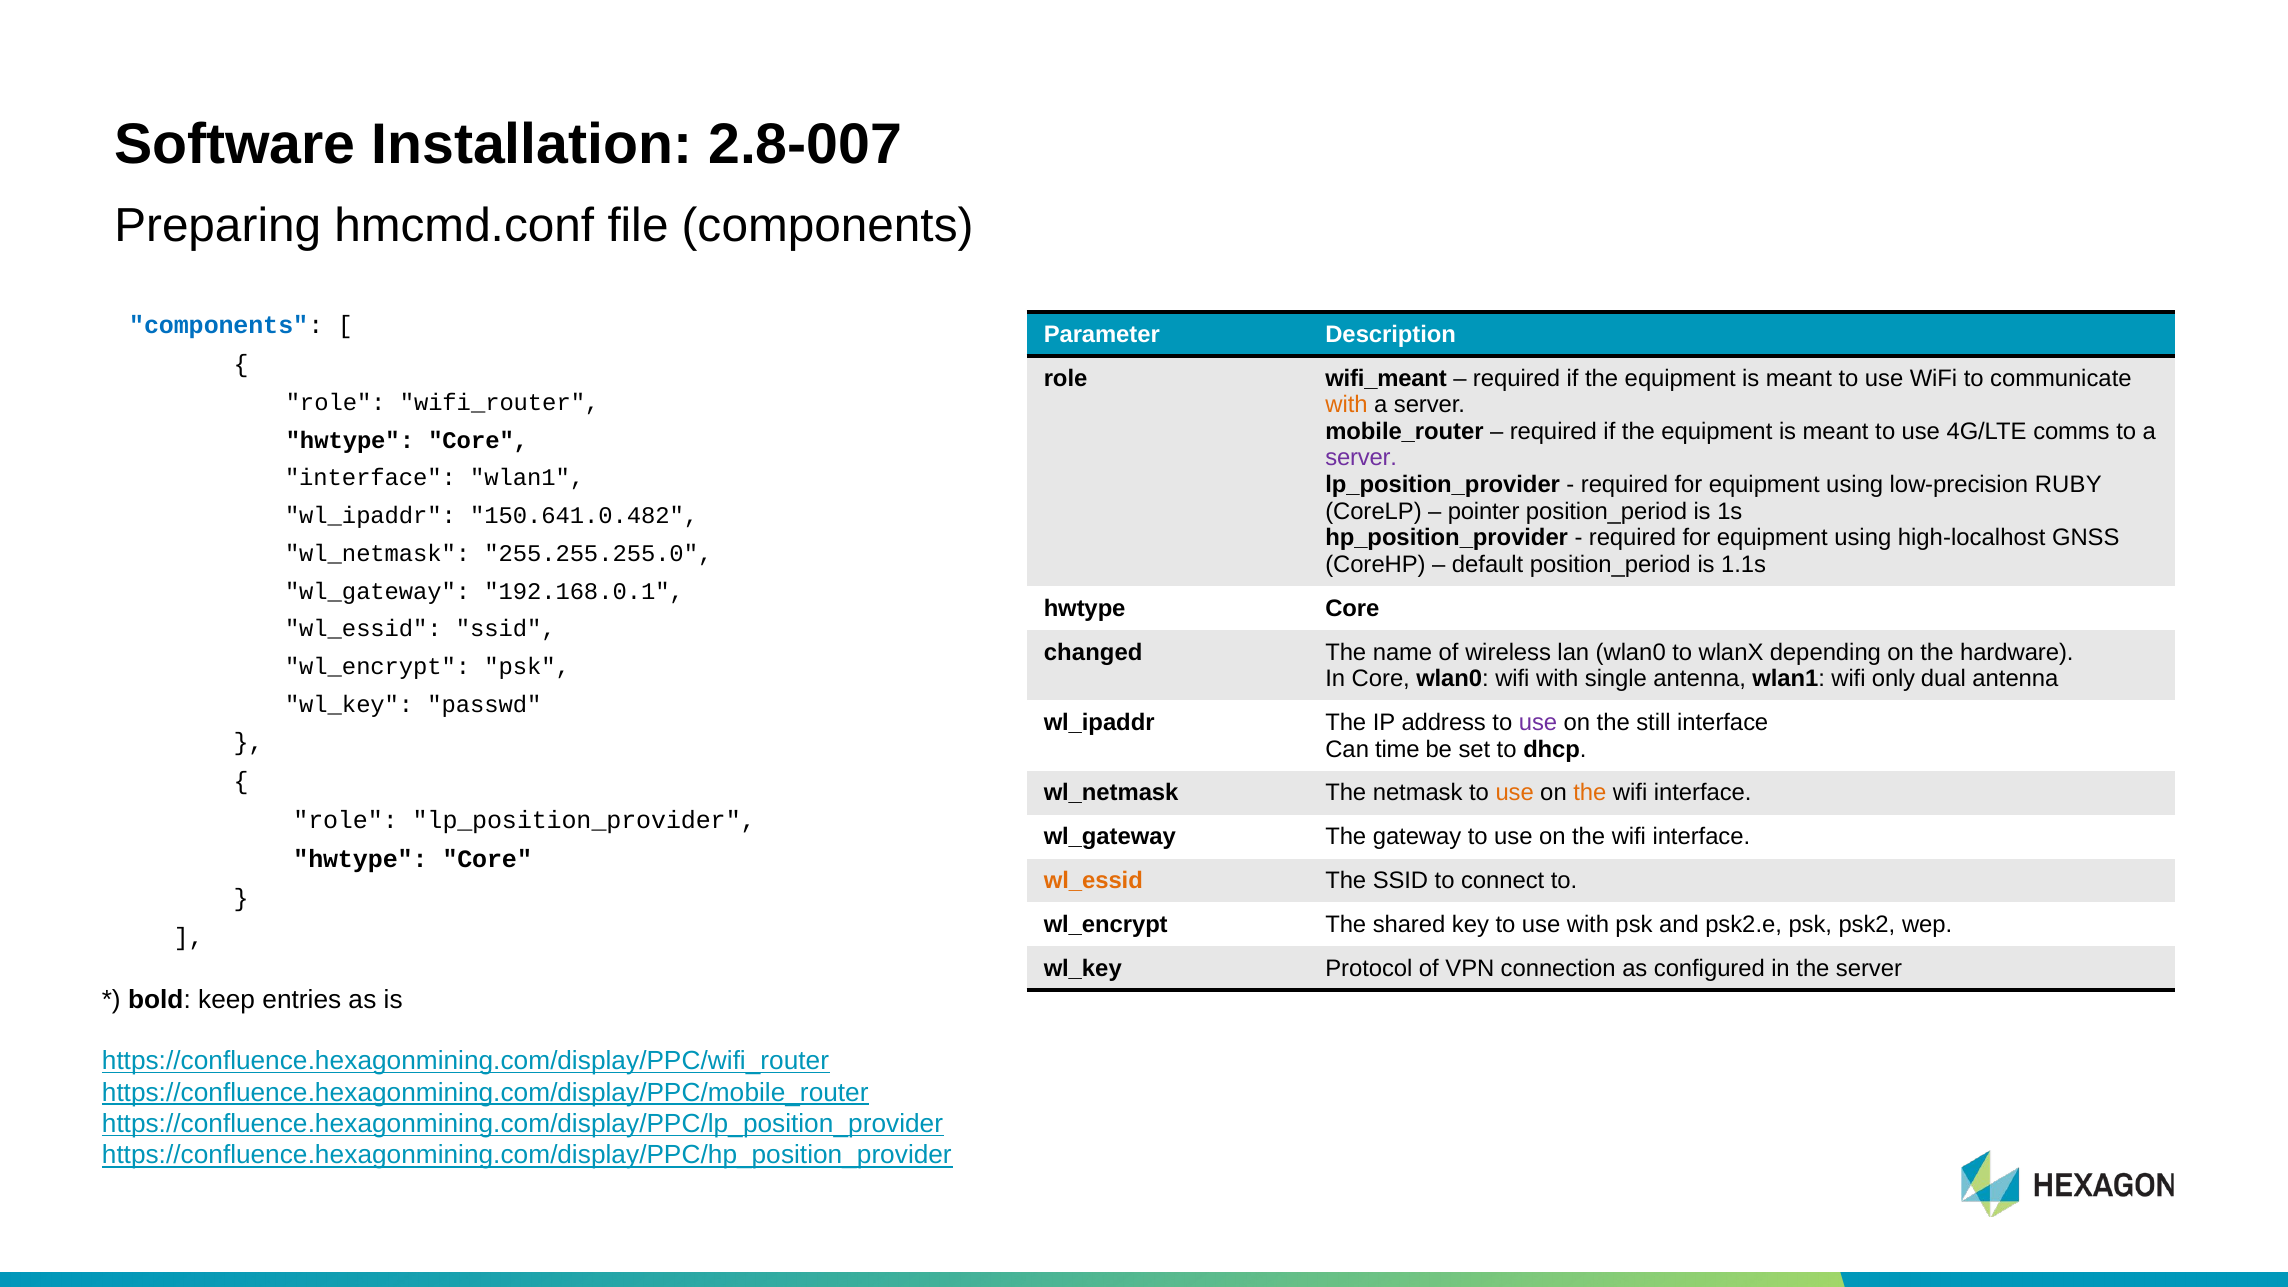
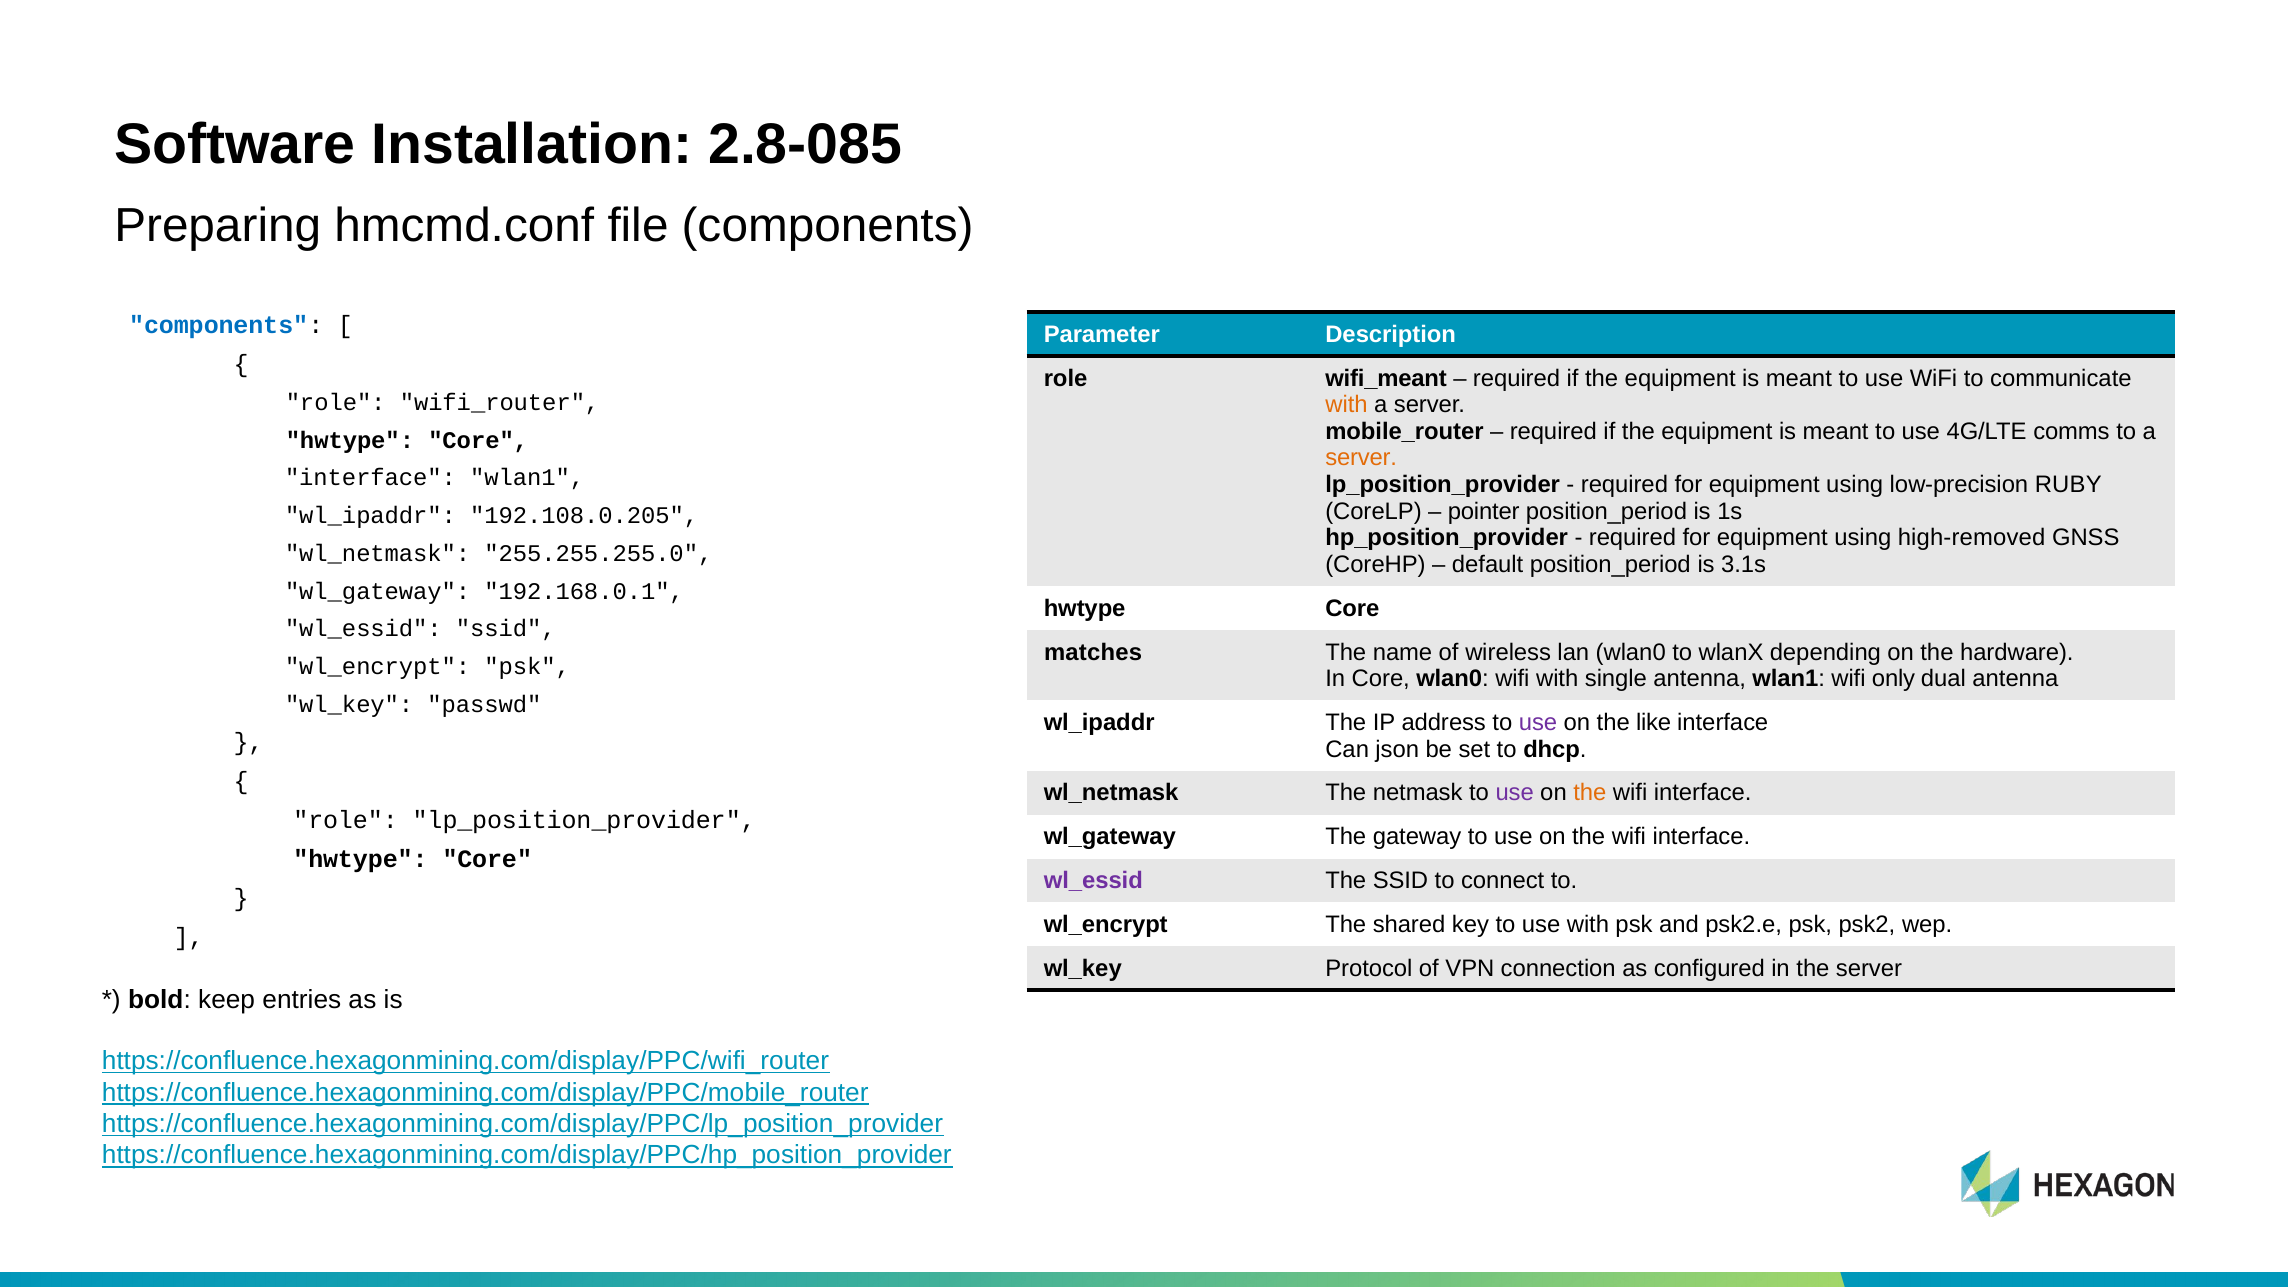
2.8-007: 2.8-007 -> 2.8-085 (805, 145)
server colour: purple -> orange (1361, 458)
150.641.0.482: 150.641.0.482 -> 192.108.0.205 (584, 516)
high-localhost: high-localhost -> high-removed (1972, 538)
1.1s: 1.1s -> 3.1s (1744, 564)
changed: changed -> matches (1093, 652)
still: still -> like (1654, 723)
time: time -> json (1397, 749)
use colour: orange -> purple (1515, 793)
wl_essid colour: orange -> purple (1093, 881)
